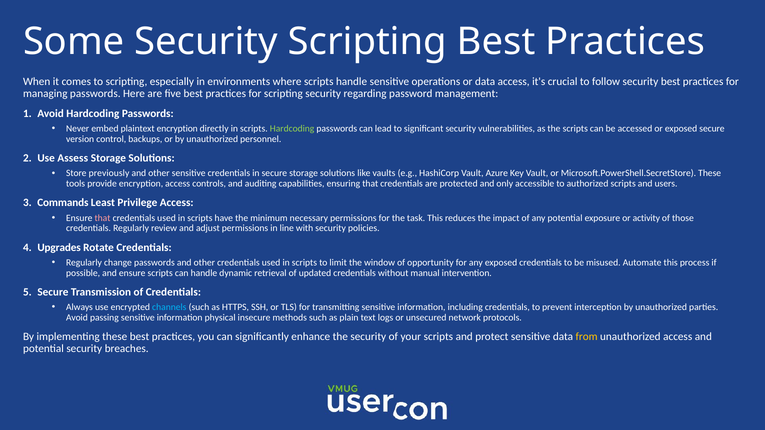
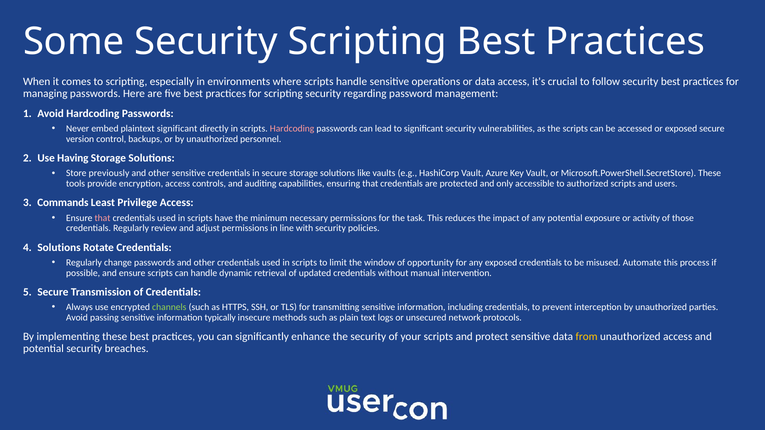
plaintext encryption: encryption -> significant (177, 129)
Hardcoding colour: light green -> pink (292, 129)
Assess: Assess -> Having (73, 158)
Upgrades: Upgrades -> Solutions (59, 248)
channels colour: light blue -> light green (169, 307)
physical: physical -> typically (220, 318)
